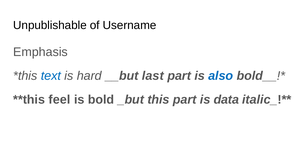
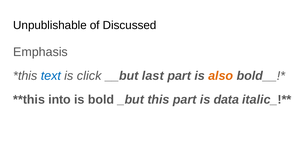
Username: Username -> Discussed (130, 25)
hard: hard -> click (89, 76)
also colour: blue -> orange (221, 76)
feel: feel -> into (60, 100)
